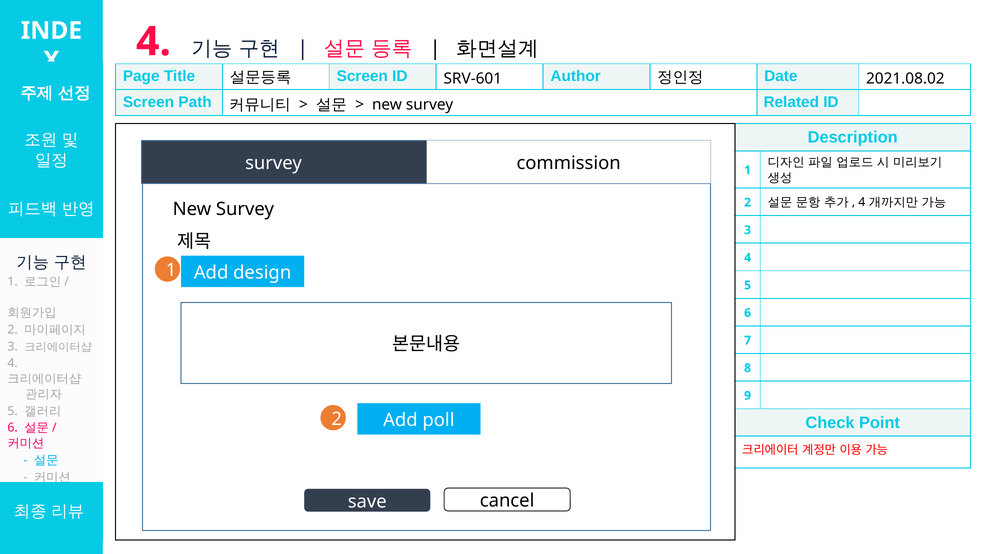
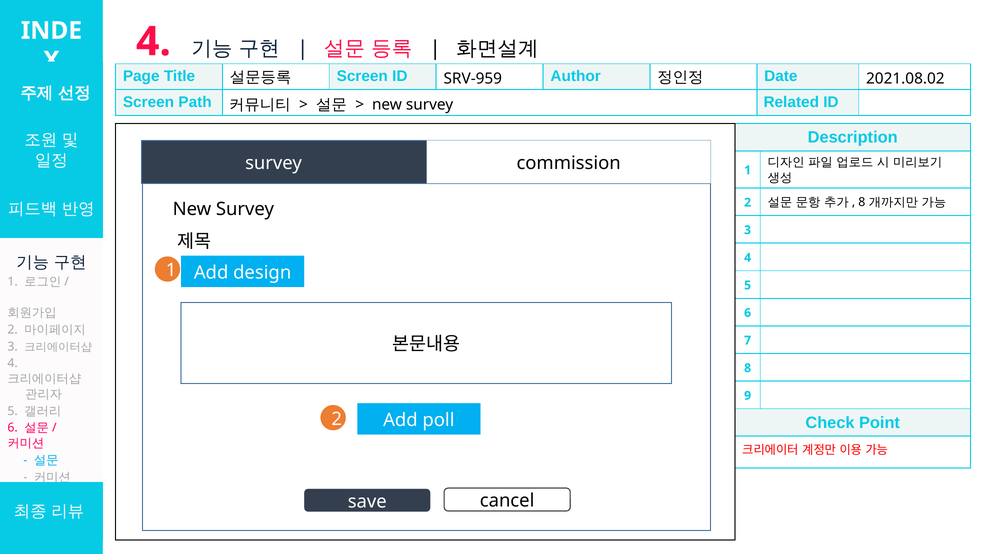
SRV-601: SRV-601 -> SRV-959 (473, 79)
4: 4 -> 8 (862, 202)
